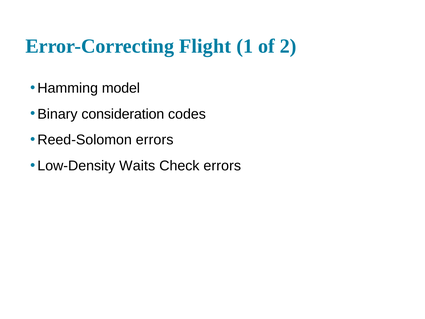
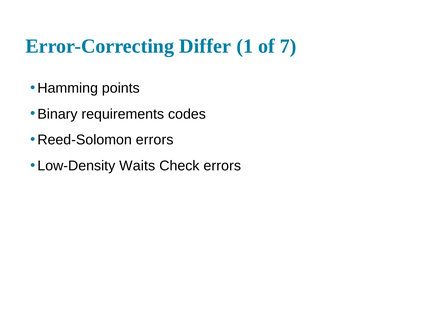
Flight: Flight -> Differ (205, 46)
2: 2 -> 7 (288, 46)
model: model -> points (121, 88)
consideration: consideration -> requirements (123, 114)
